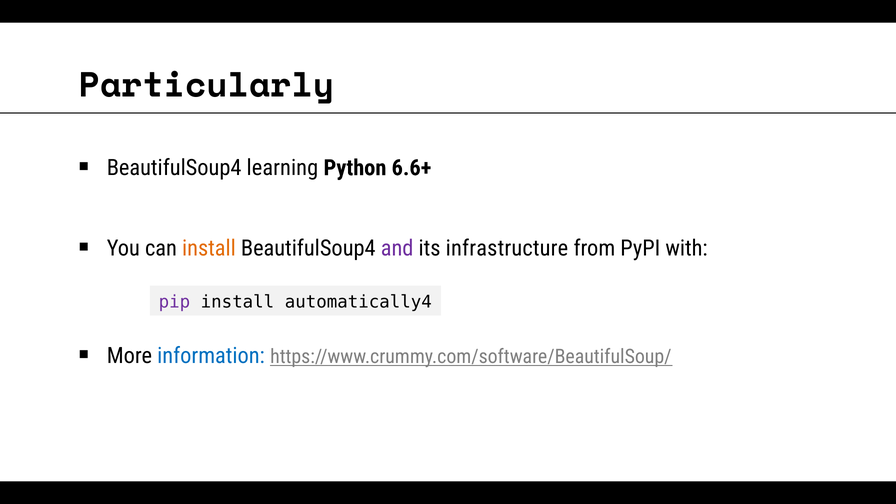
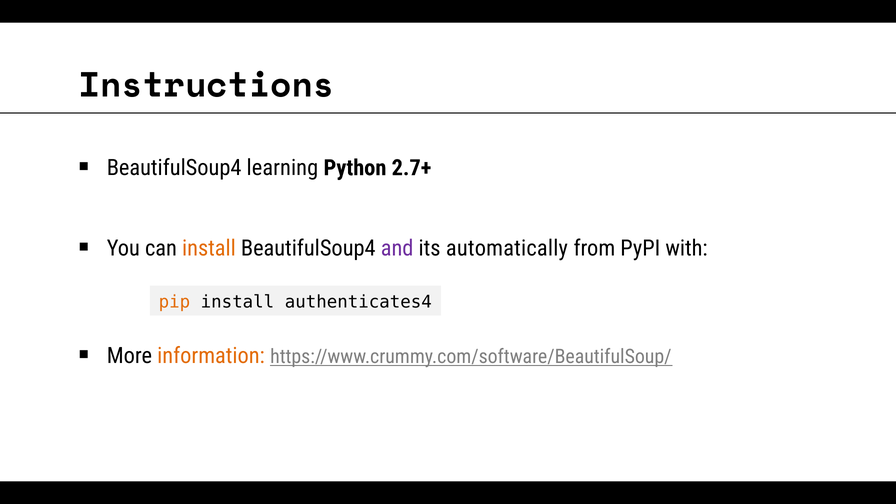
Particularly: Particularly -> Instructions (207, 85)
6.6+: 6.6+ -> 2.7+ (411, 168)
infrastructure: infrastructure -> automatically (507, 248)
pip colour: purple -> orange (174, 302)
automatically4: automatically4 -> authenticates4 (358, 302)
information colour: blue -> orange (211, 356)
